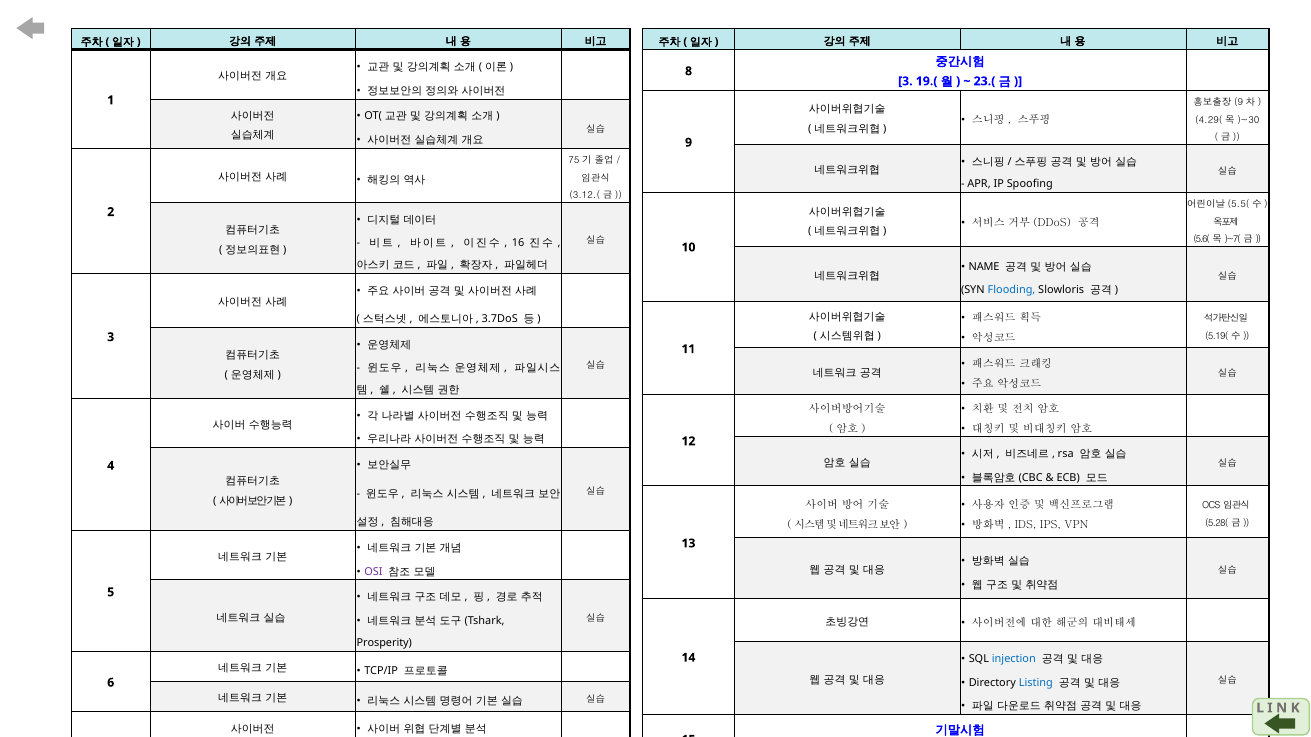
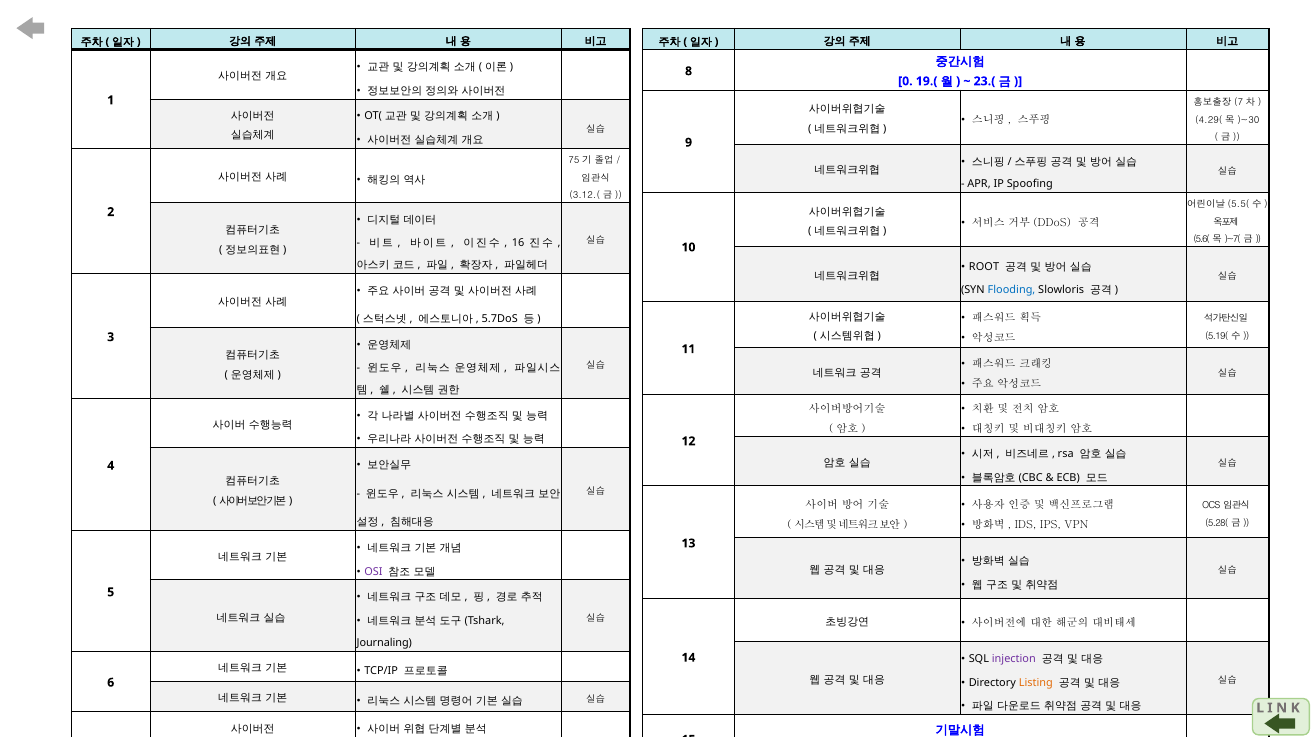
3: 3 -> 0 (905, 81)
9: 9 -> 7 (1239, 102)
NAME: NAME -> ROOT (984, 267)
3.7DoS: 3.7DoS -> 5.7DoS (500, 320)
Prosperity: Prosperity -> Journaling (384, 644)
injection colour: blue -> purple (1014, 659)
Listing colour: blue -> orange (1036, 683)
